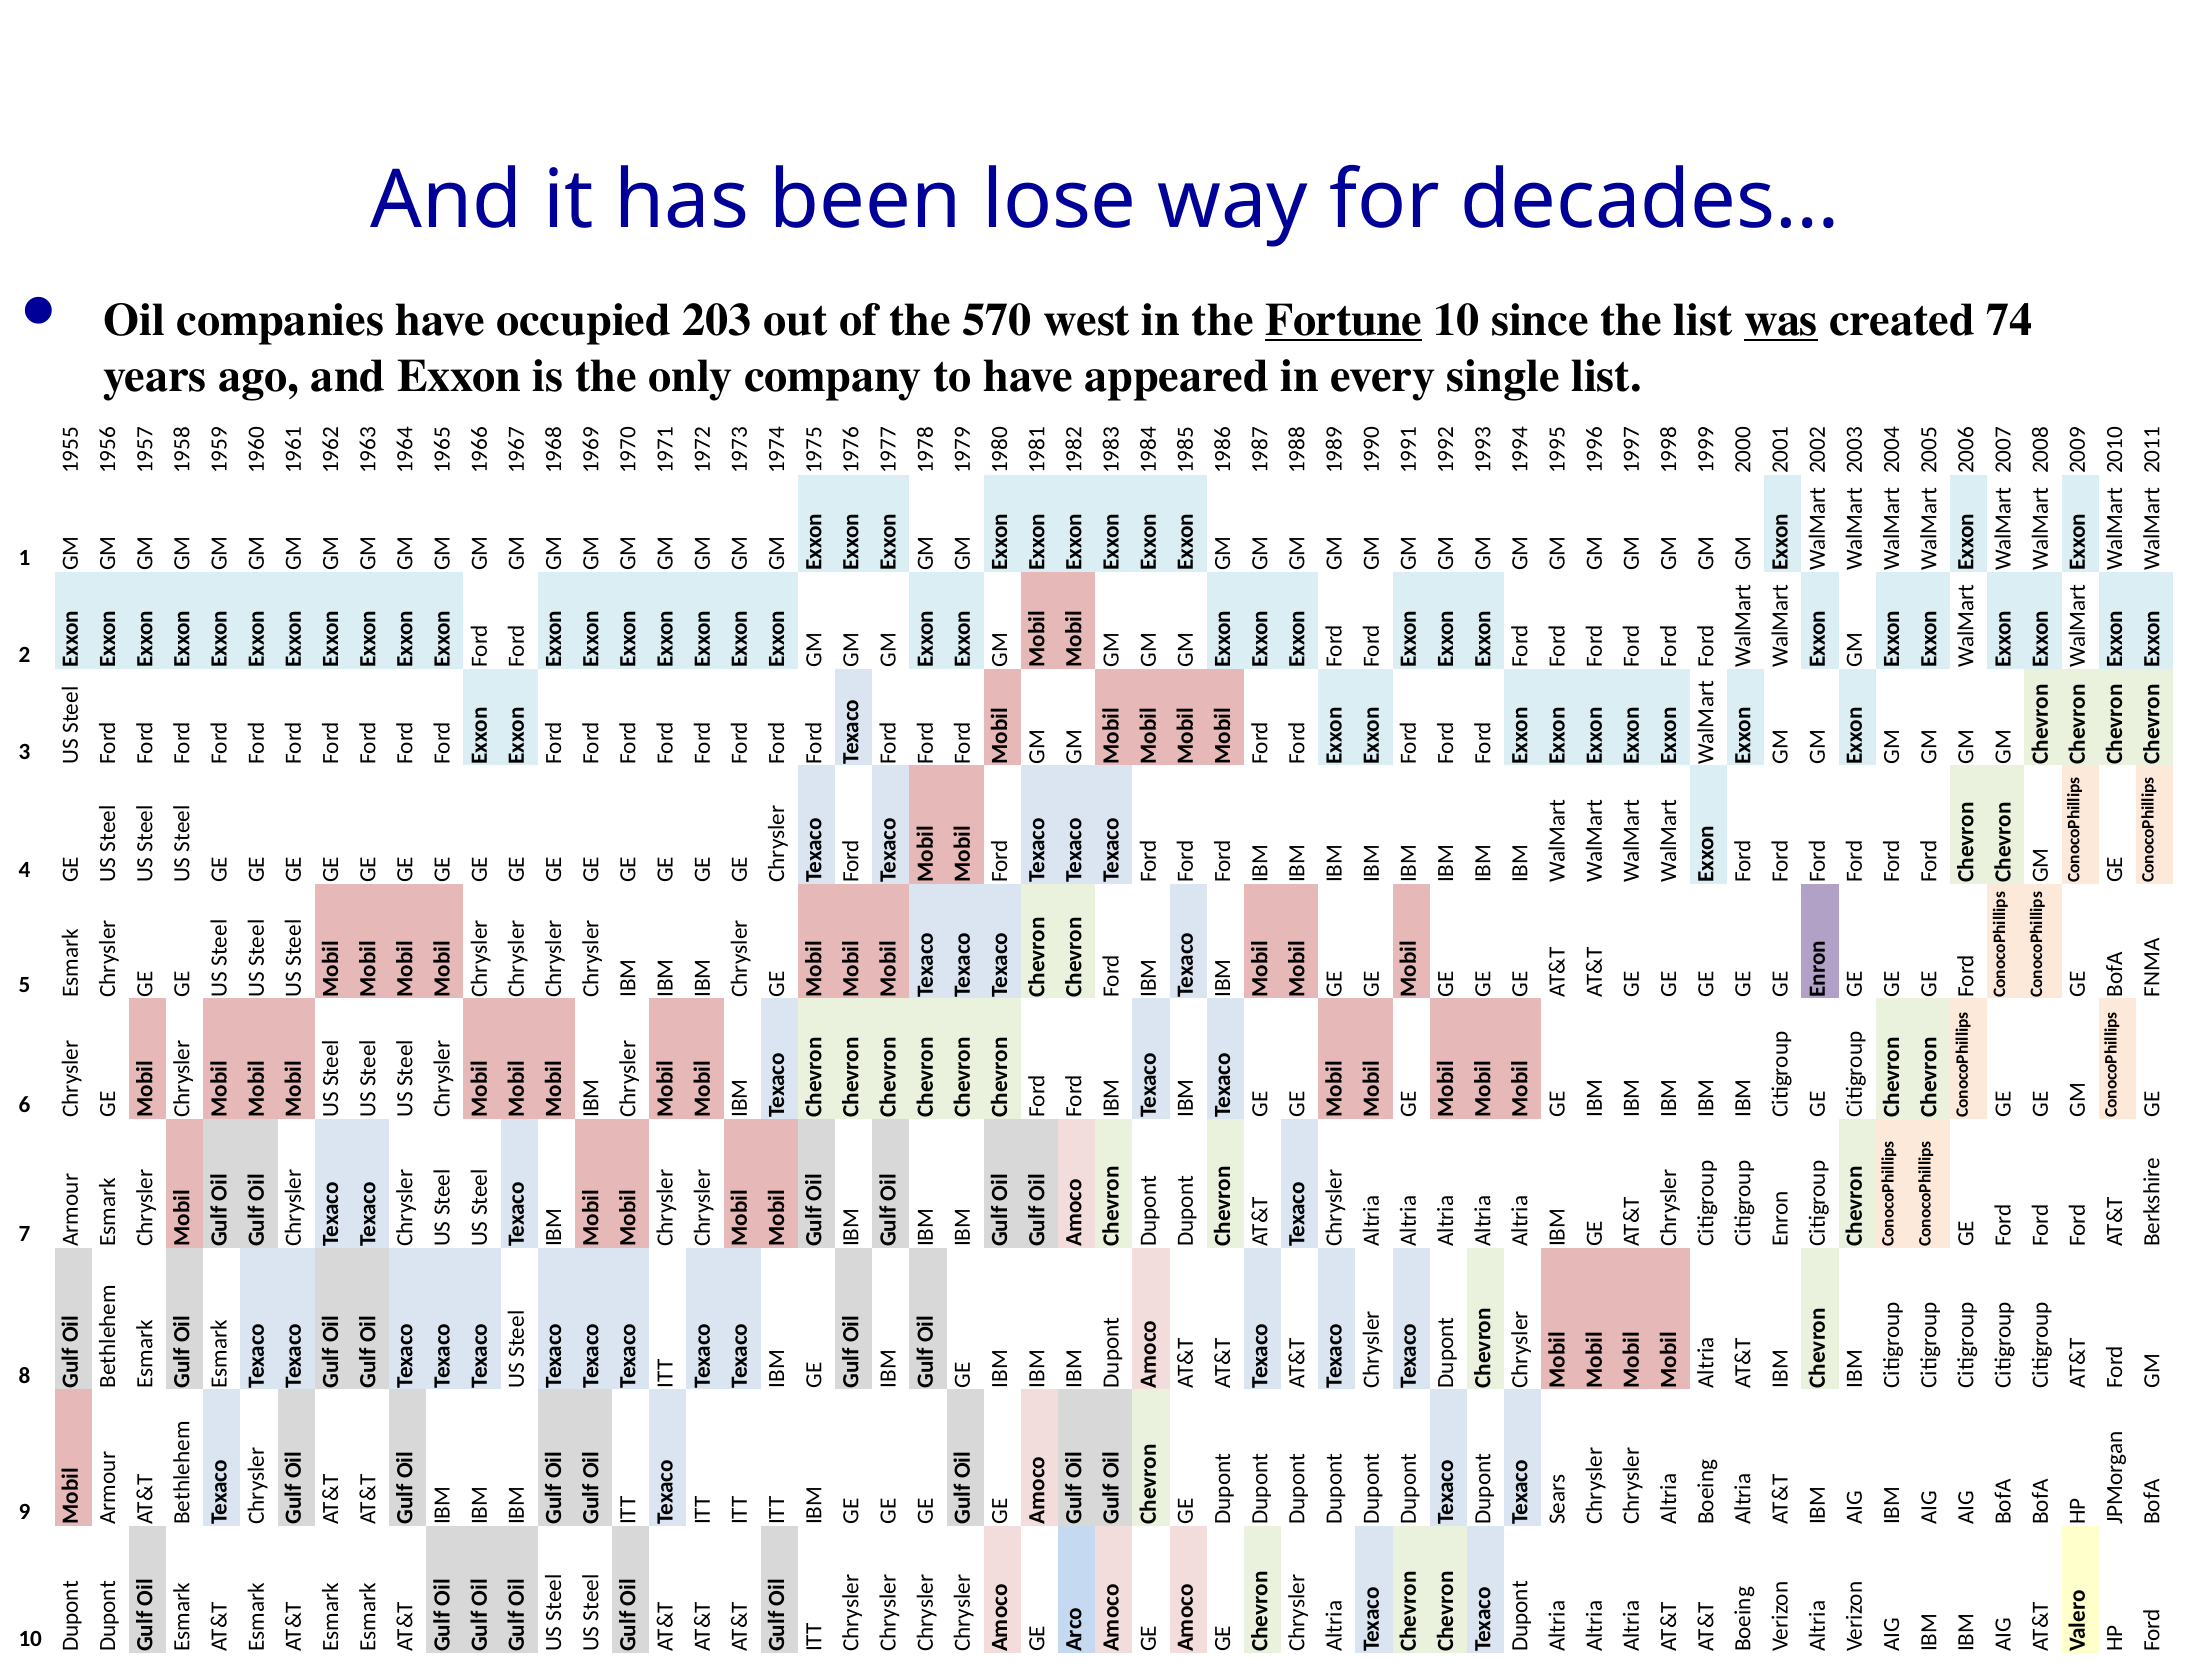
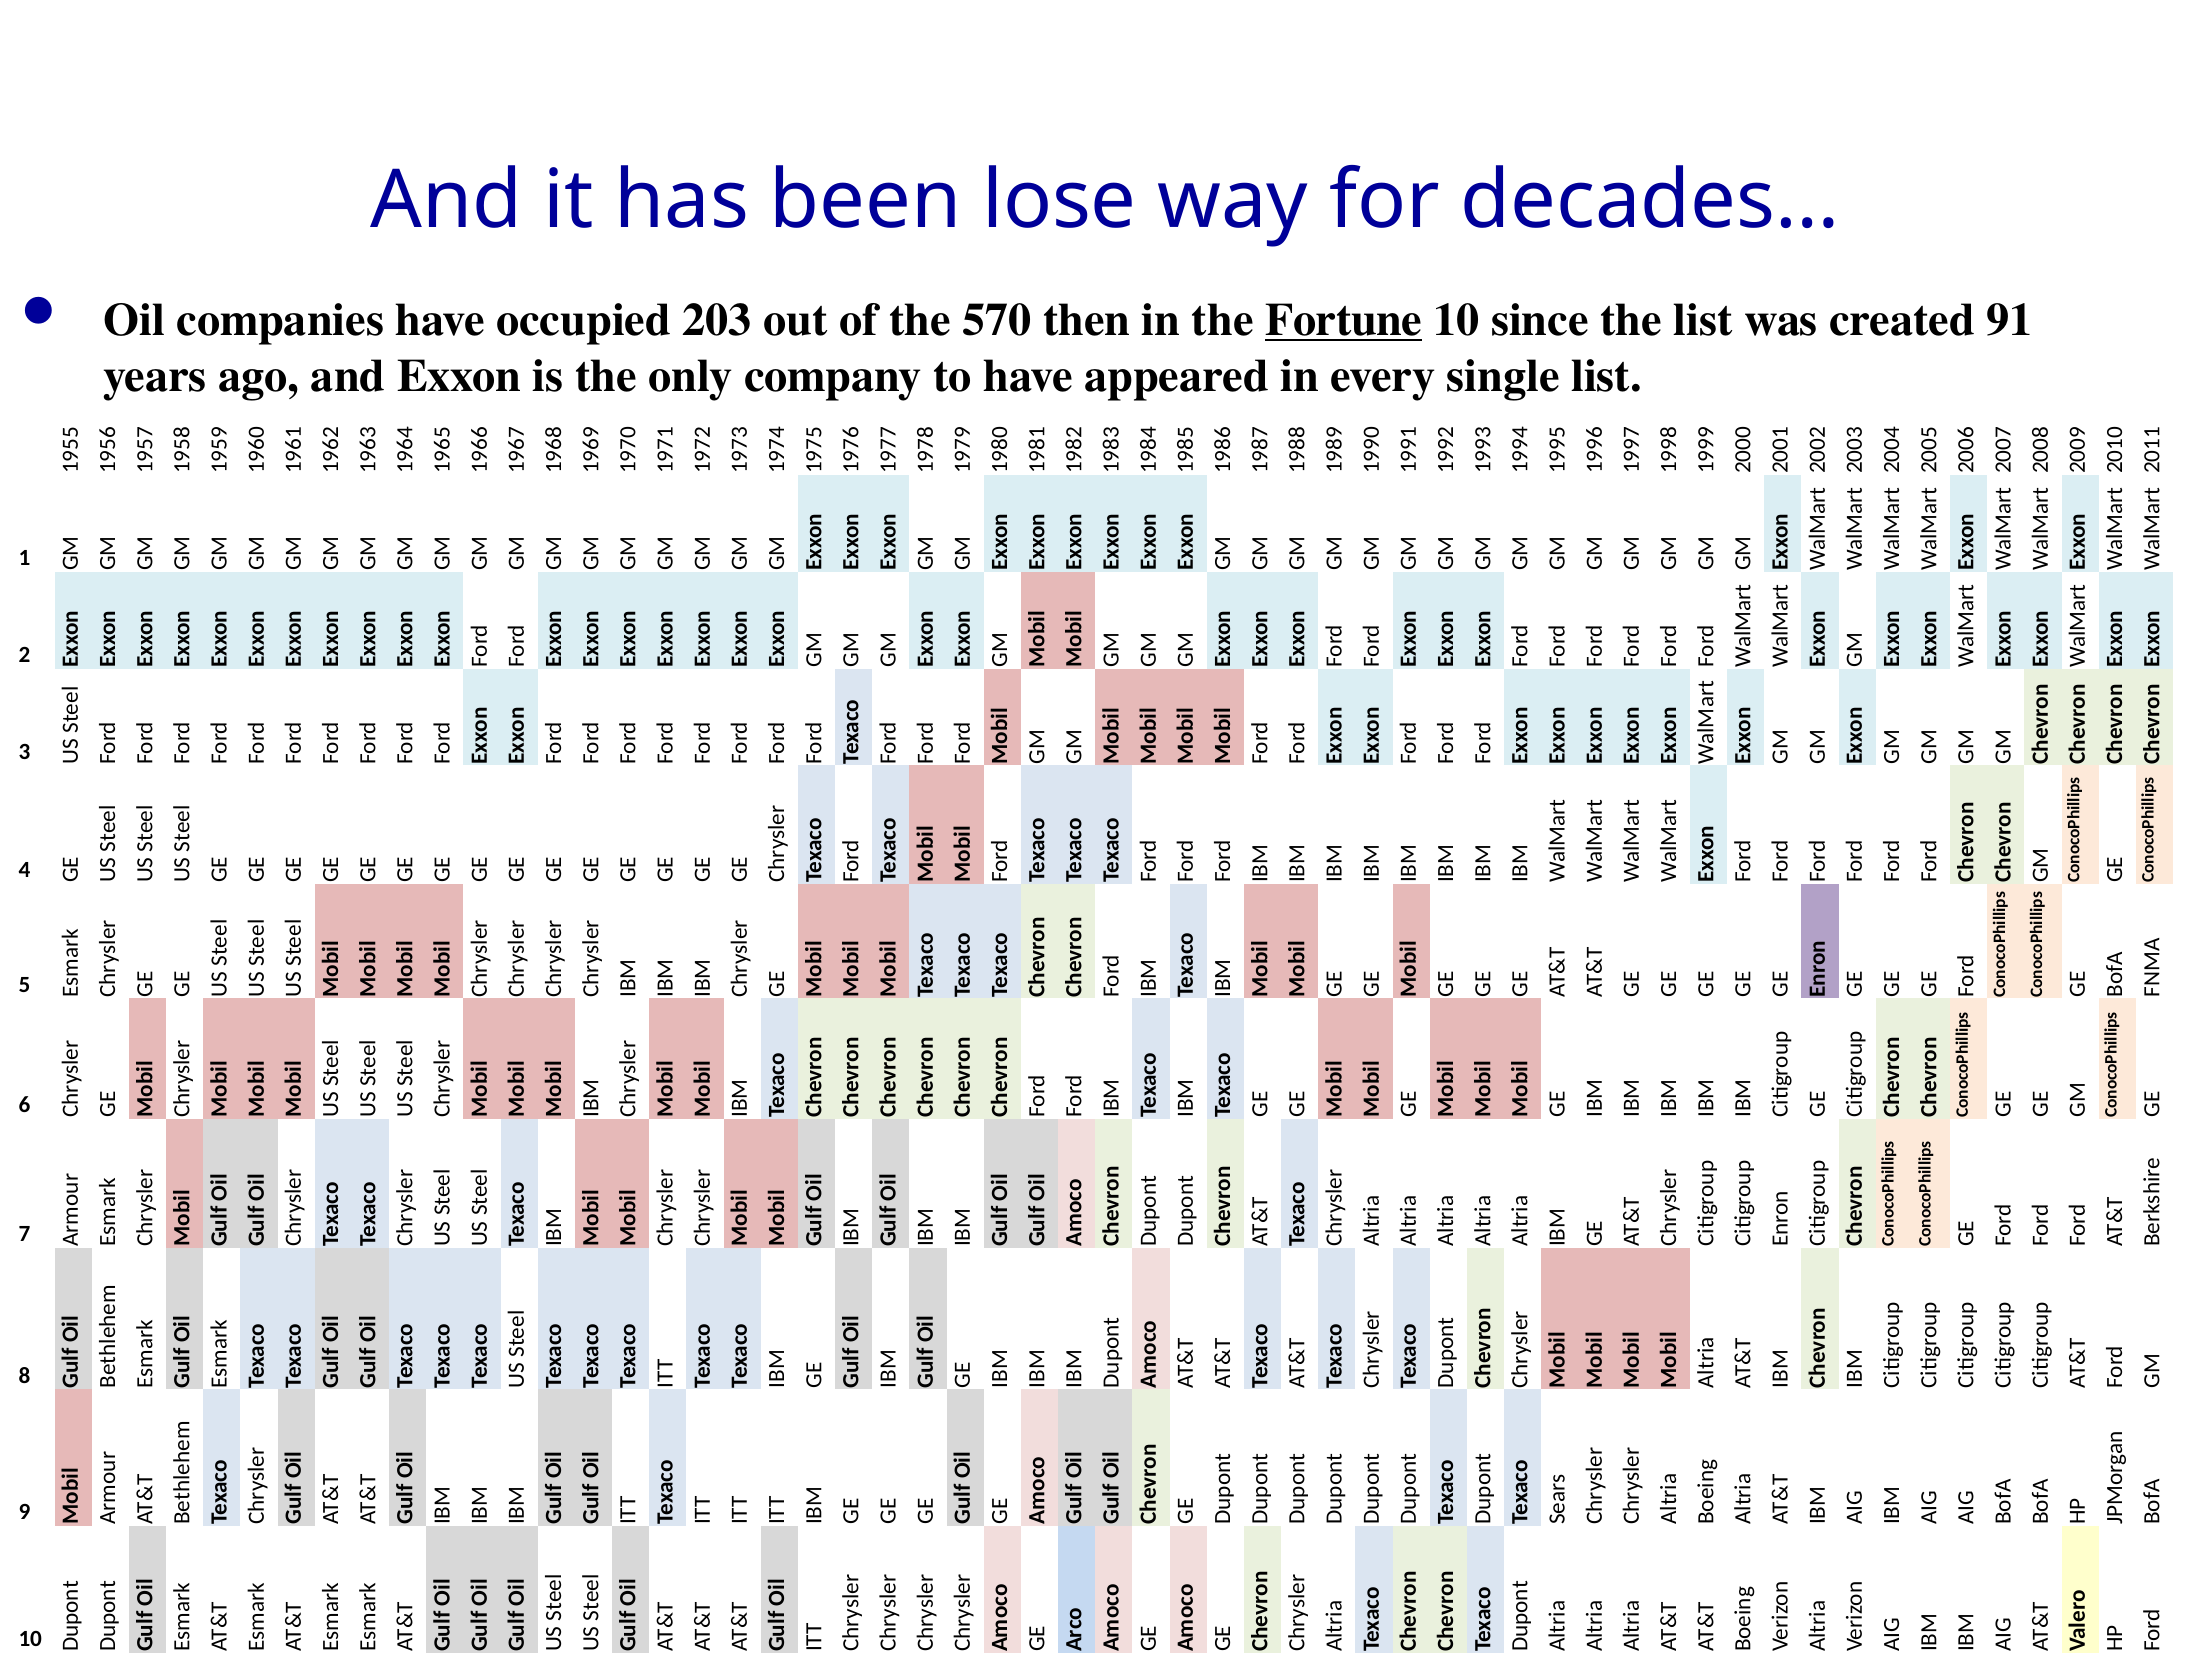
west: west -> then (1087, 320)
was underline: present -> none (1781, 320)
74: 74 -> 91 (2010, 320)
